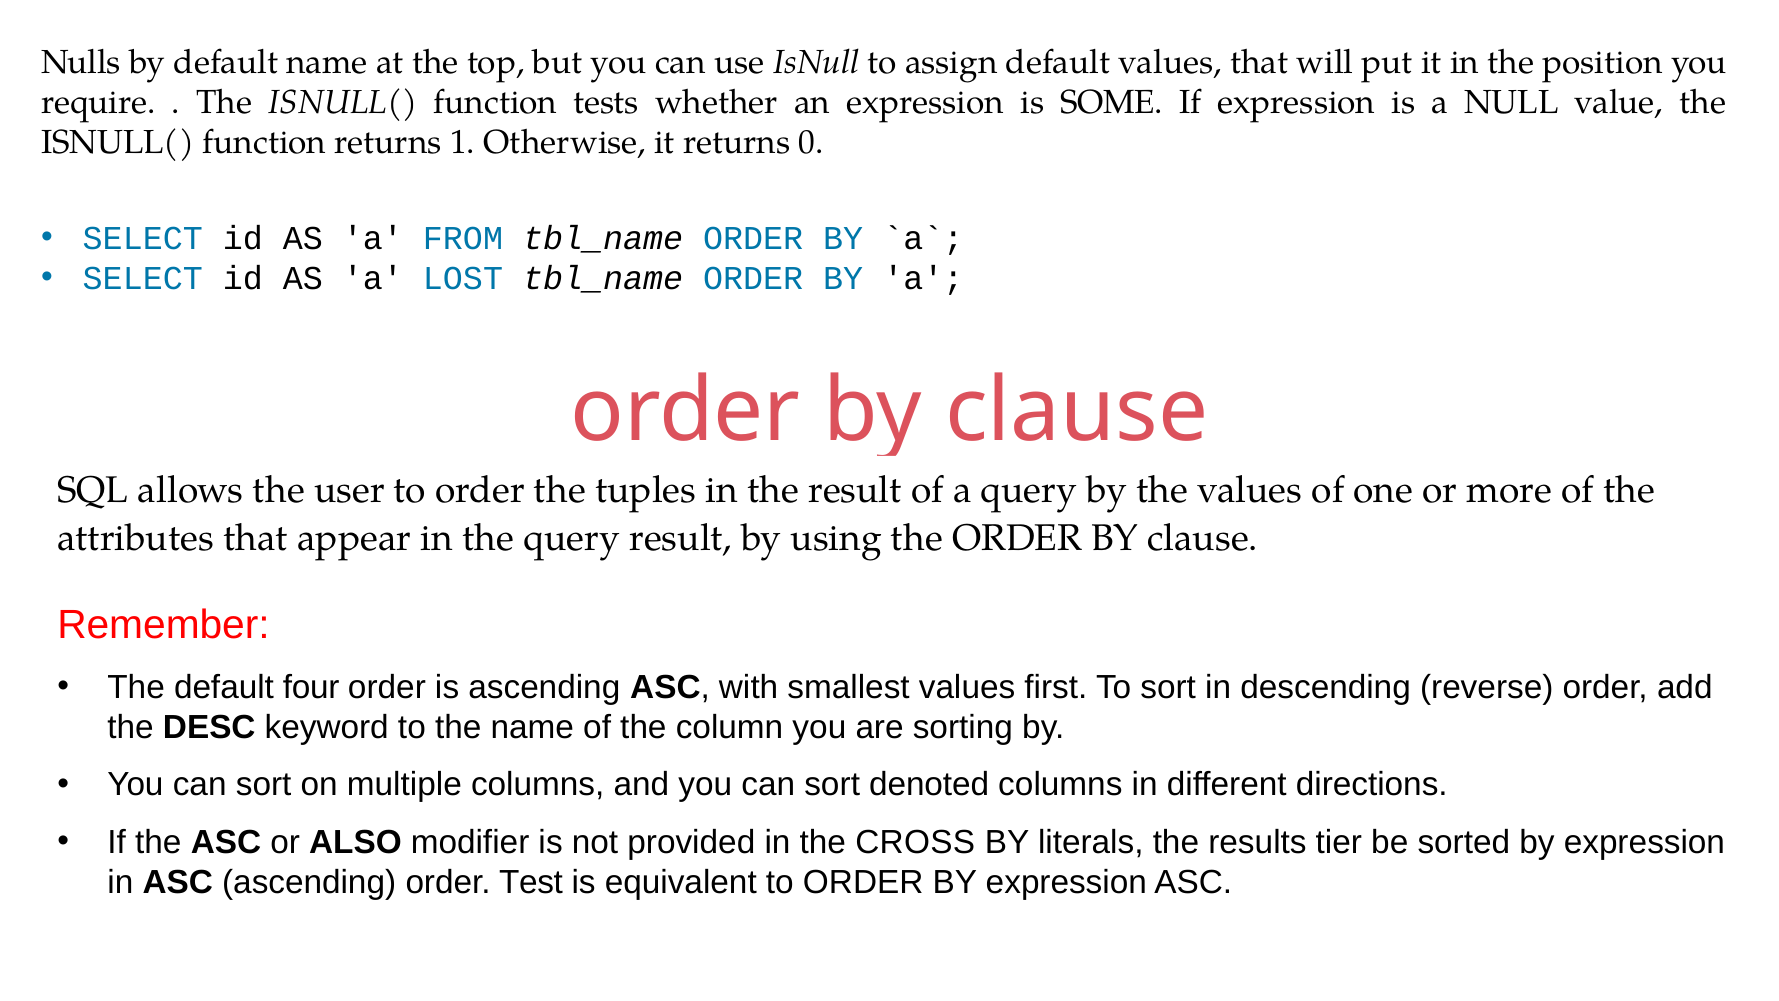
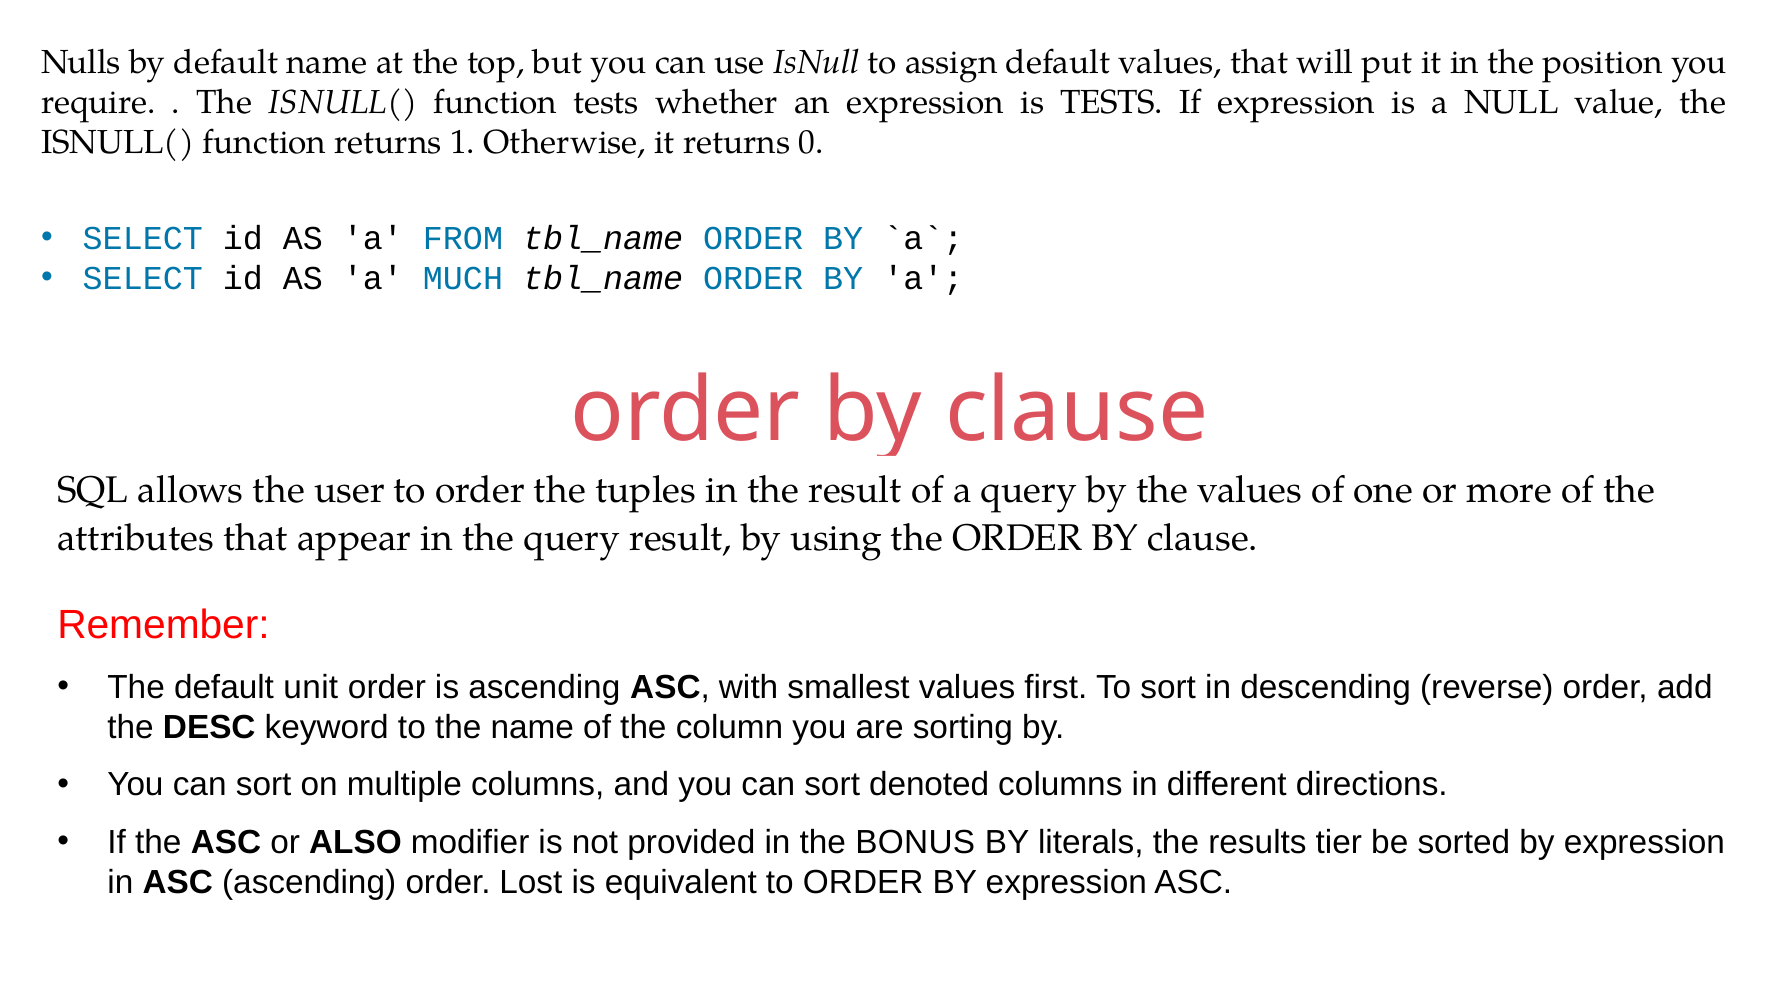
is SOME: SOME -> TESTS (1112, 102)
LOST: LOST -> MUCH (463, 278)
four: four -> unit (311, 687)
CROSS: CROSS -> BONUS (915, 842)
Test: Test -> Lost (531, 882)
